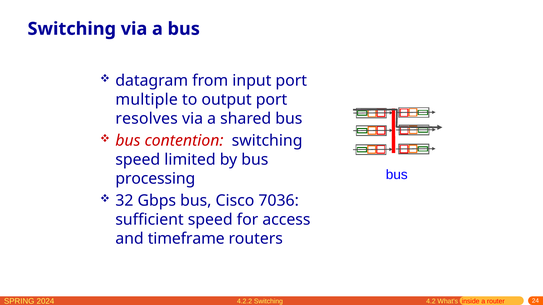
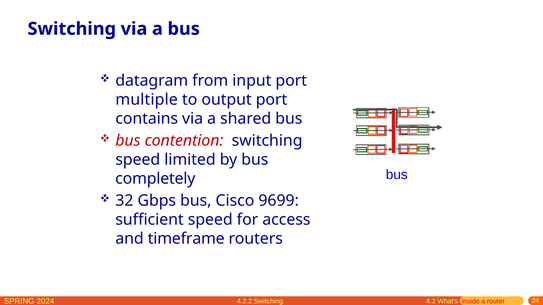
resolves: resolves -> contains (147, 119)
processing: processing -> completely (155, 179)
7036: 7036 -> 9699 (279, 201)
